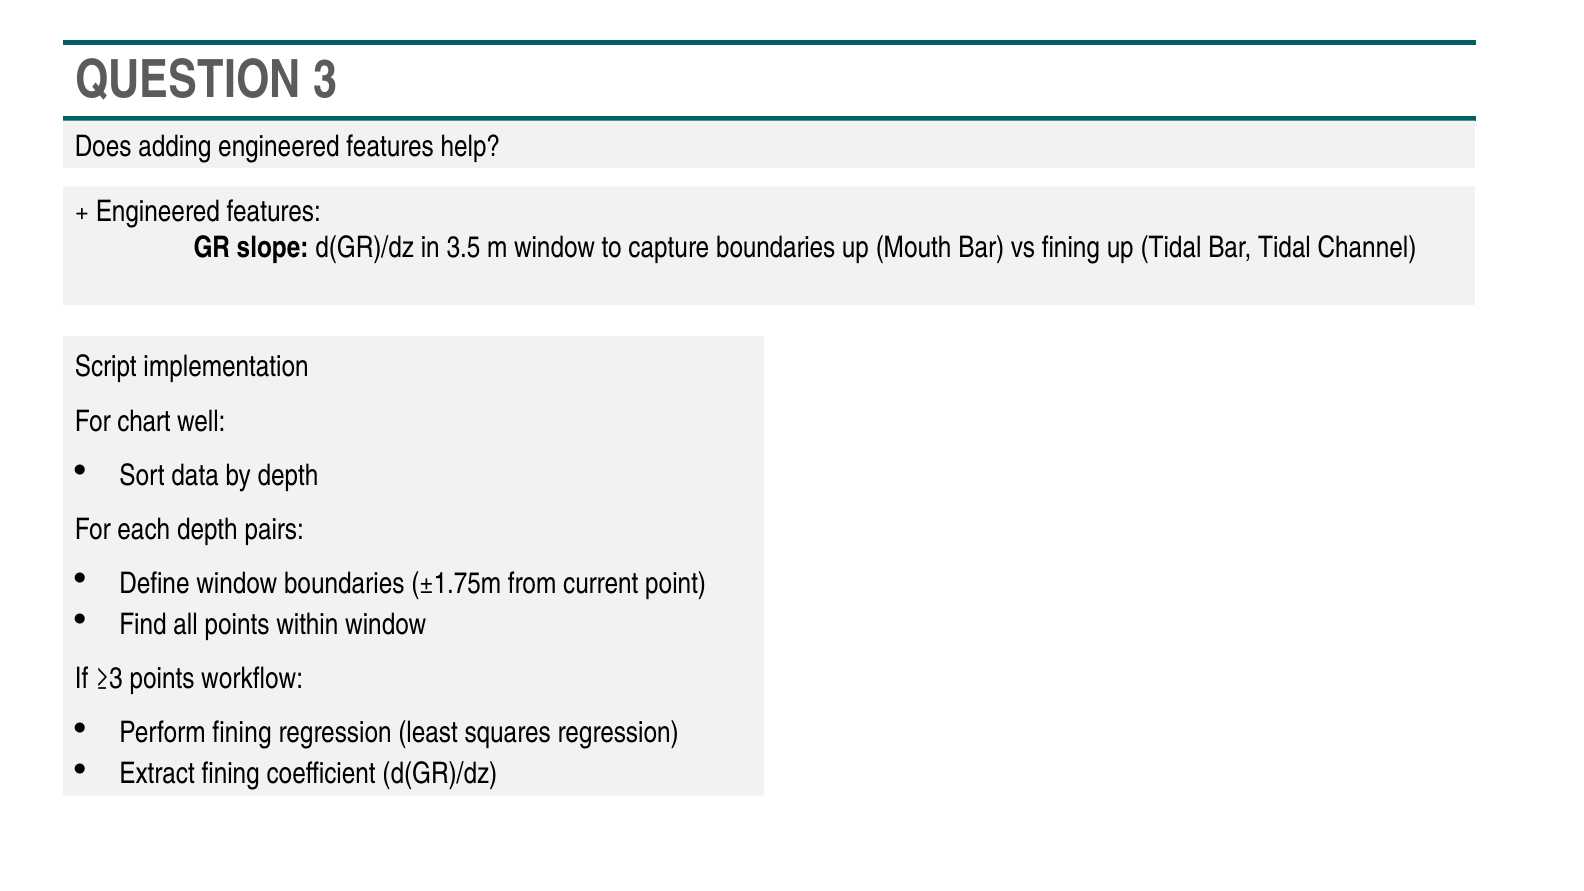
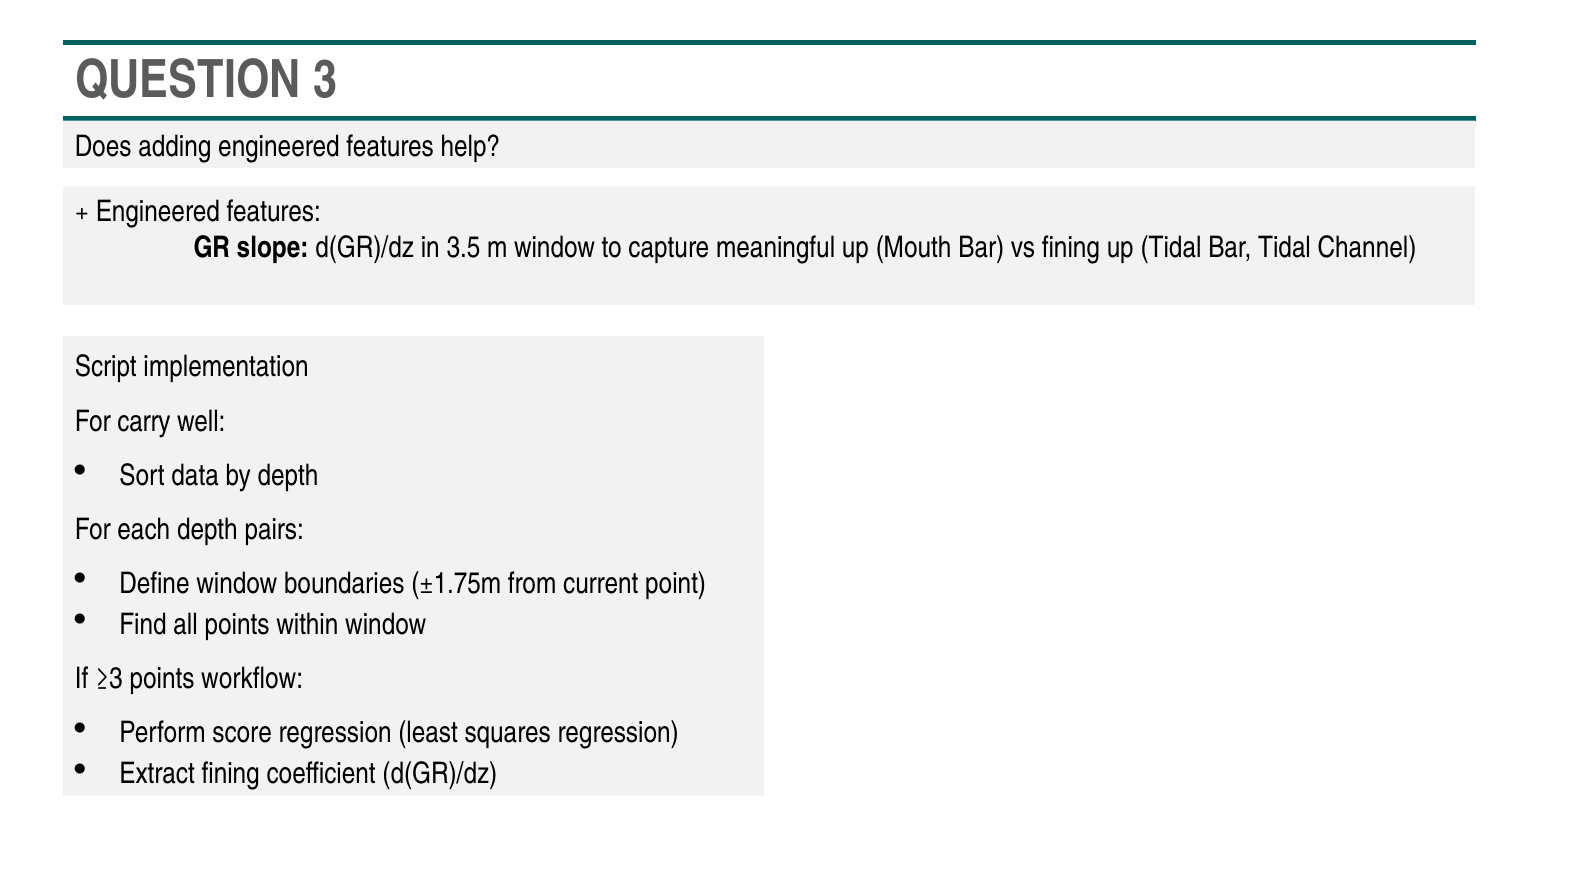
capture boundaries: boundaries -> meaningful (776, 248)
chart: chart -> carry (144, 421)
Perform fining: fining -> score (242, 733)
